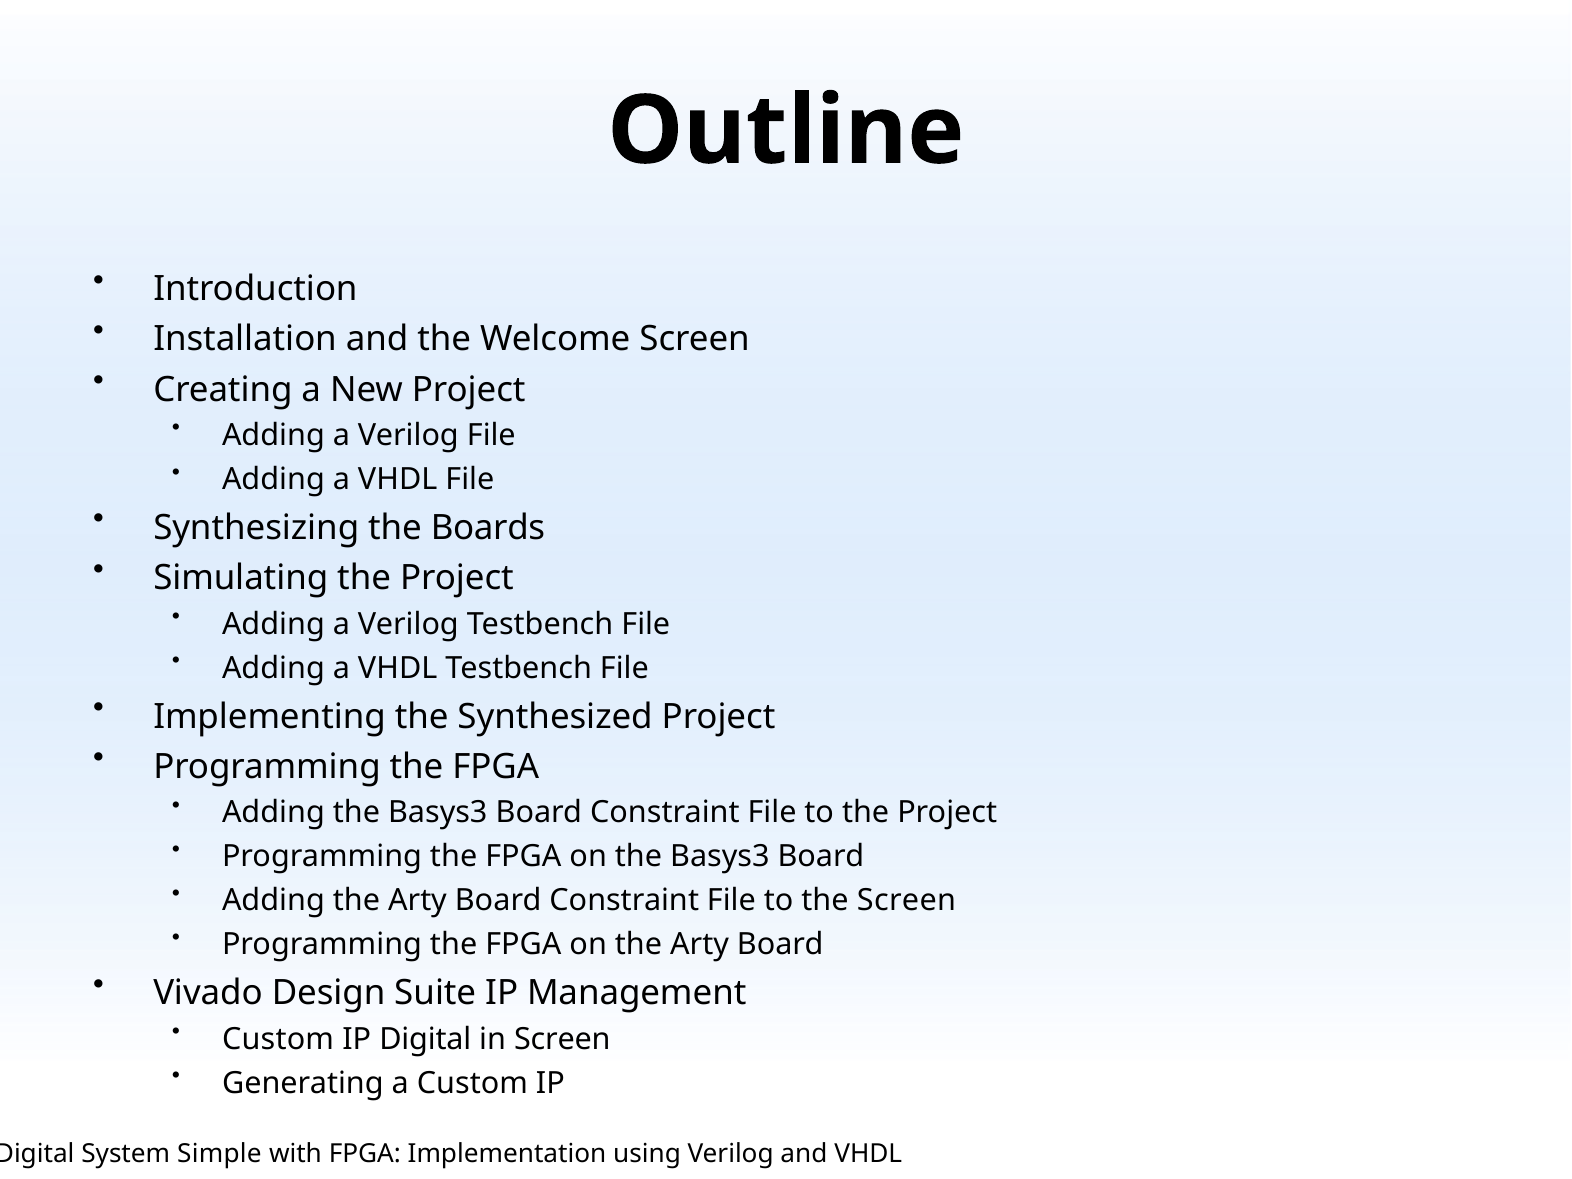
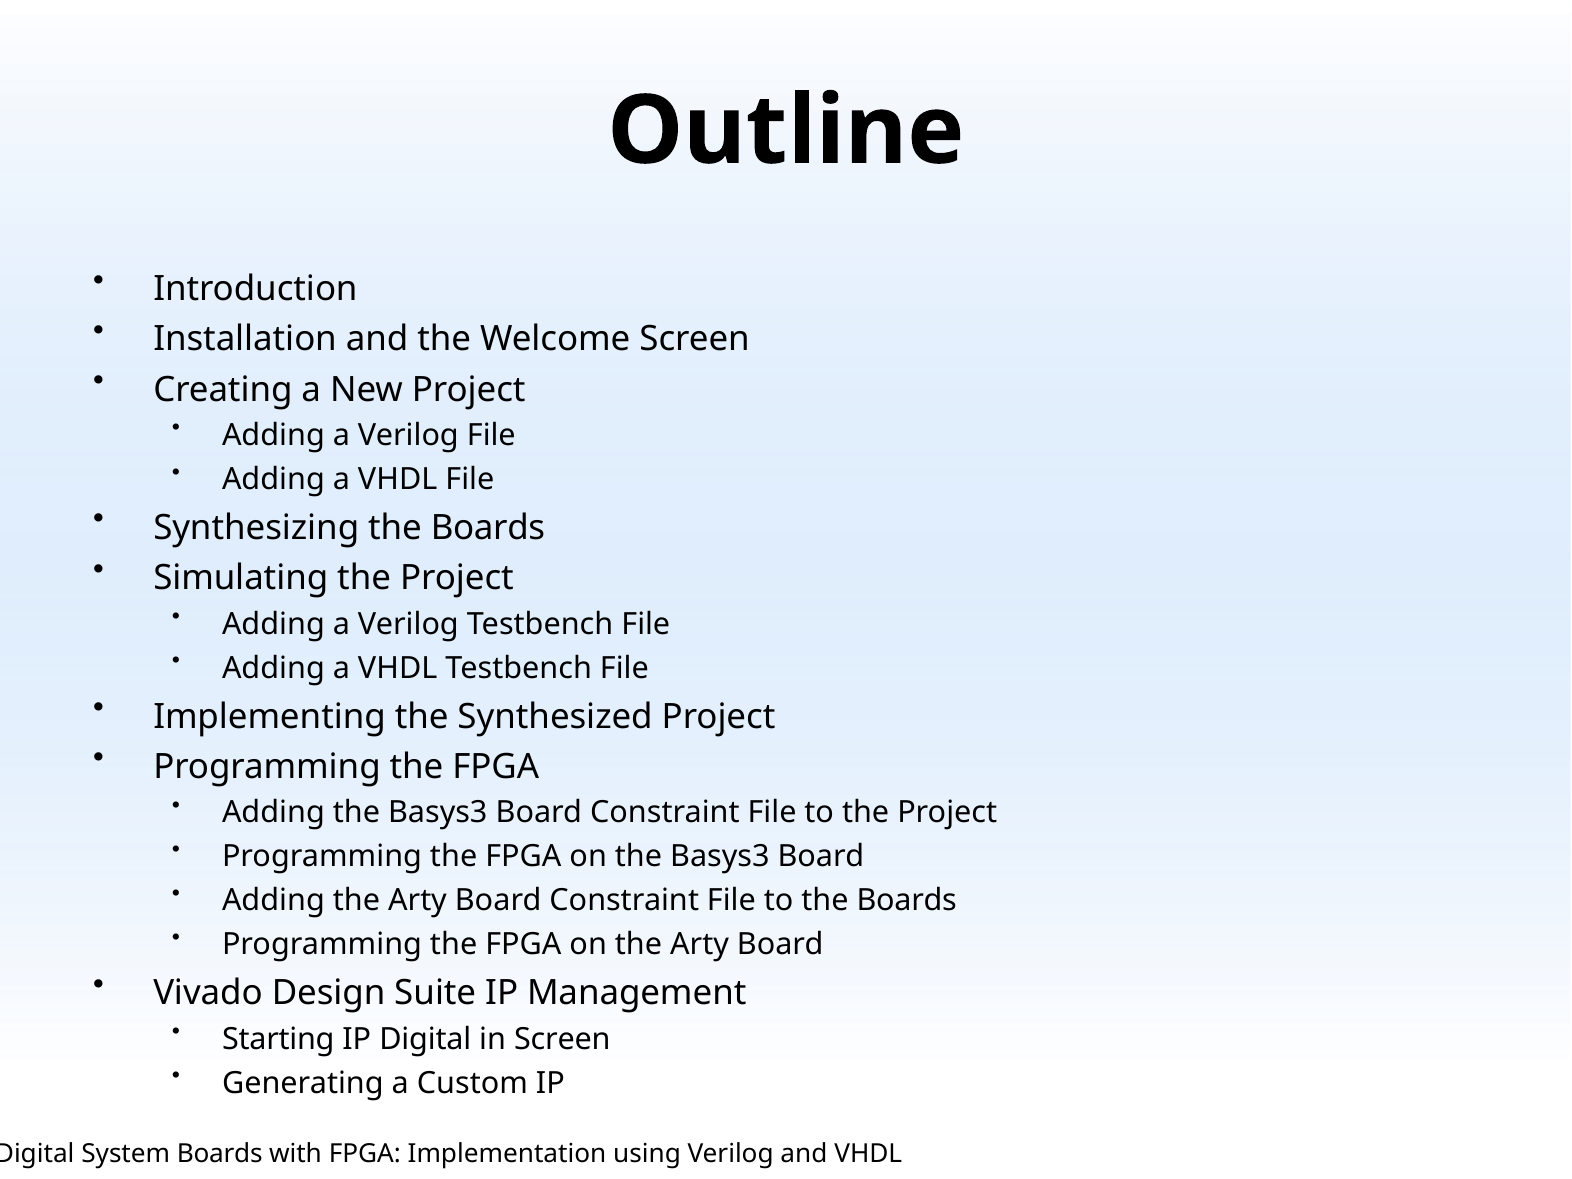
to the Screen: Screen -> Boards (907, 901)
Custom: Custom -> Starting (278, 1039)
Simple: Simple -> Boards (220, 1154)
